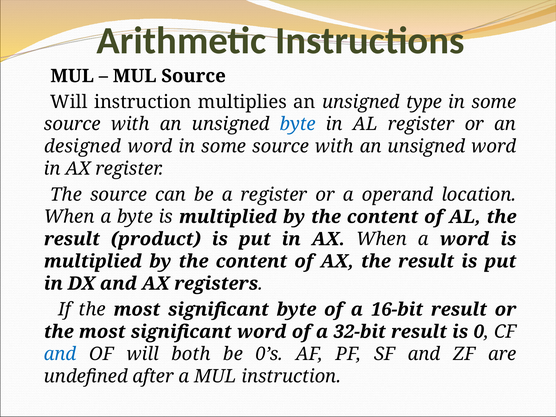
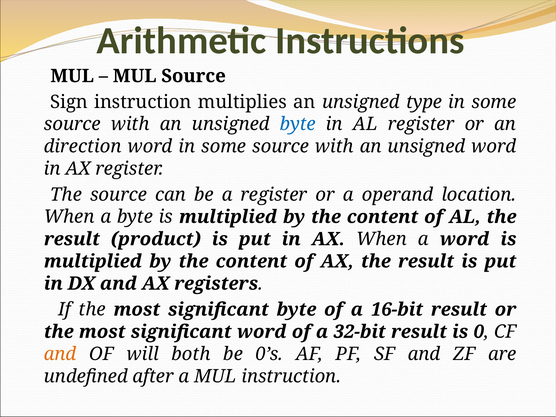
Will: Will -> Sign (69, 102)
designed: designed -> direction (83, 146)
and colour: blue -> orange (60, 354)
